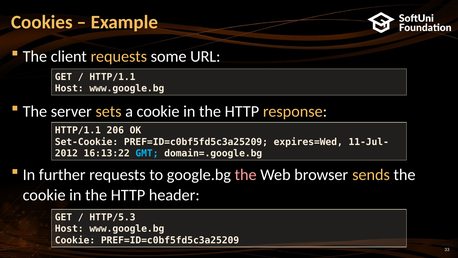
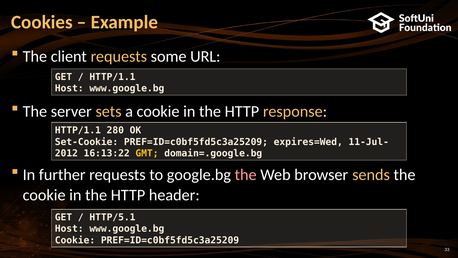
206: 206 -> 280 (115, 130)
GMT colour: light blue -> yellow (147, 153)
HTTP/5.3: HTTP/5.3 -> HTTP/5.1 (112, 217)
